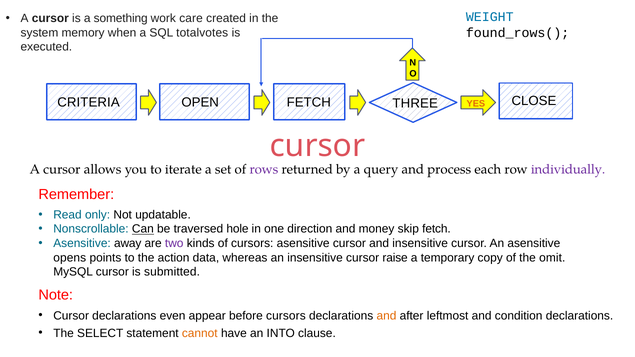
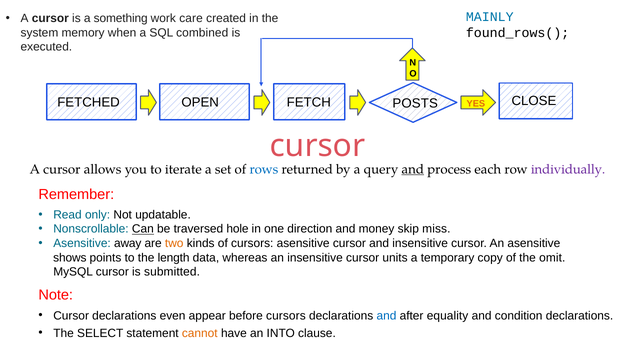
WEIGHT: WEIGHT -> MAINLY (490, 17)
totalvotes: totalvotes -> combined (202, 33)
CRITERIA: CRITERIA -> FETCHED (89, 102)
THREE: THREE -> POSTS (415, 104)
rows colour: purple -> blue (264, 169)
and underline: none -> present (413, 169)
skip fetch: fetch -> miss (436, 229)
two colour: purple -> orange (174, 243)
opens: opens -> shows (70, 258)
action: action -> length (174, 258)
raise: raise -> units (395, 258)
and colour: orange -> blue (386, 316)
leftmost: leftmost -> equality (448, 316)
